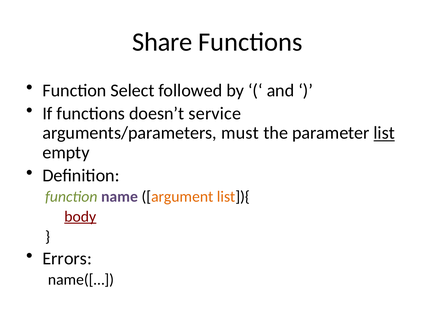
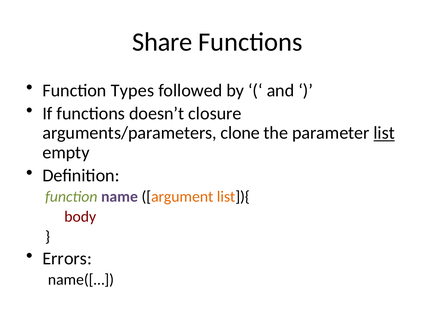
Select: Select -> Types (132, 90)
service: service -> closure (215, 113)
must: must -> clone (240, 133)
body underline: present -> none (80, 217)
